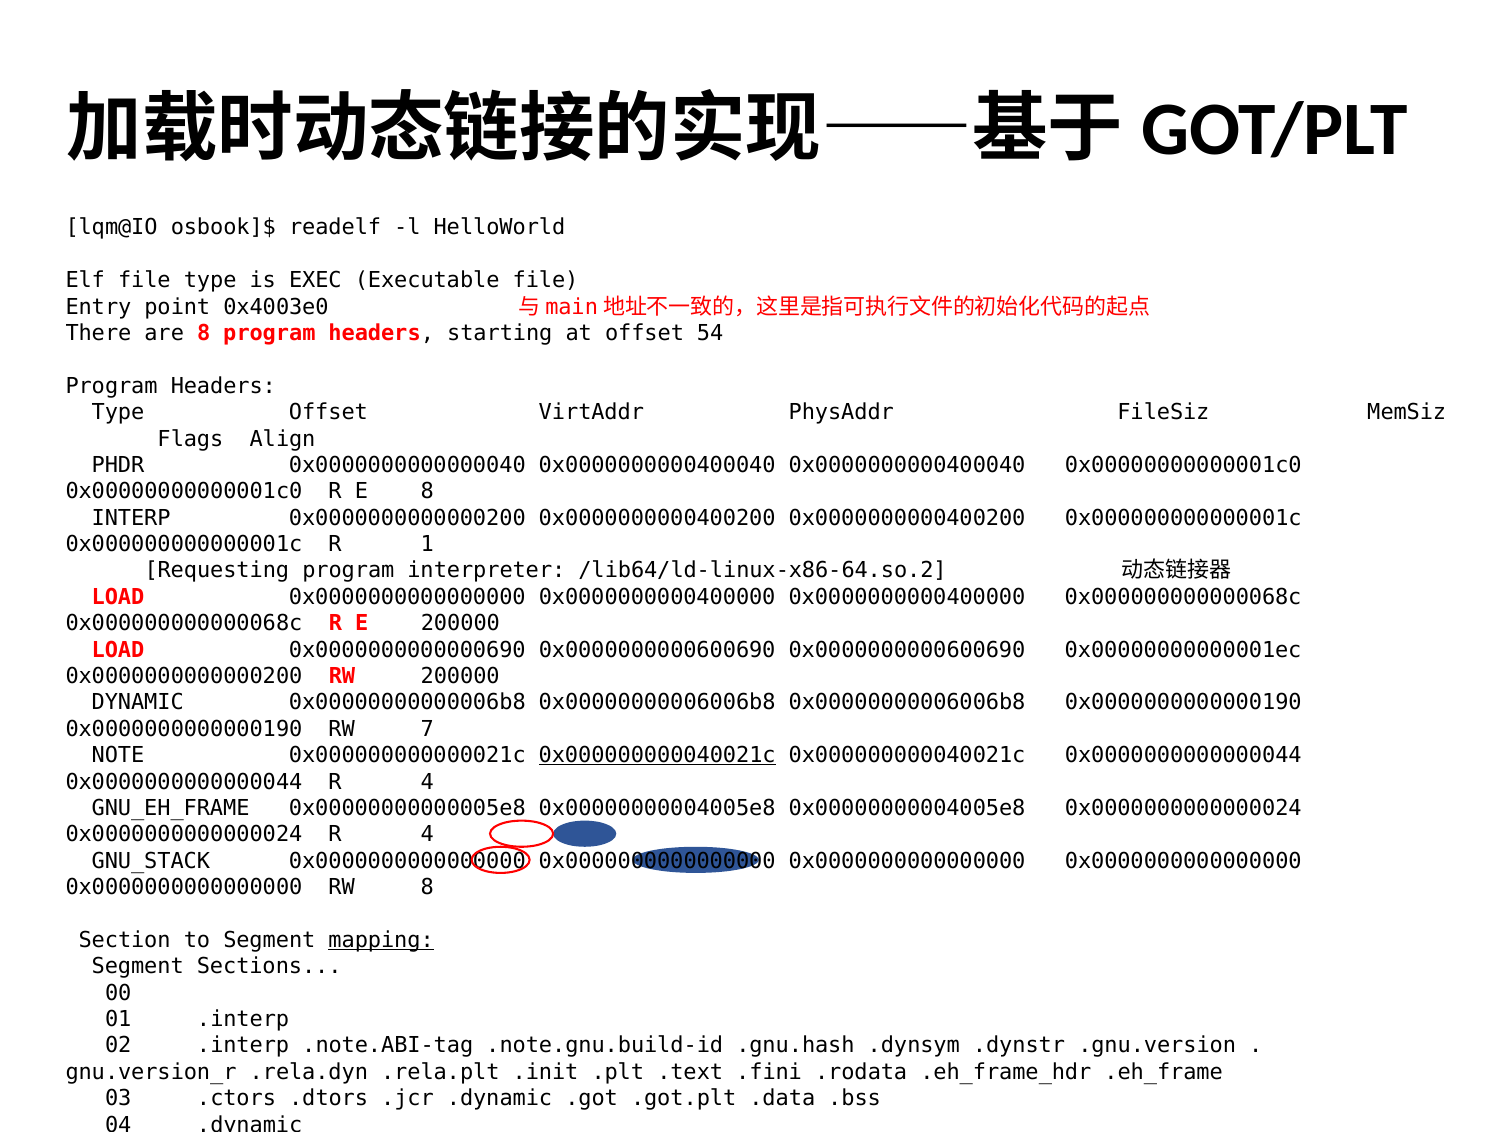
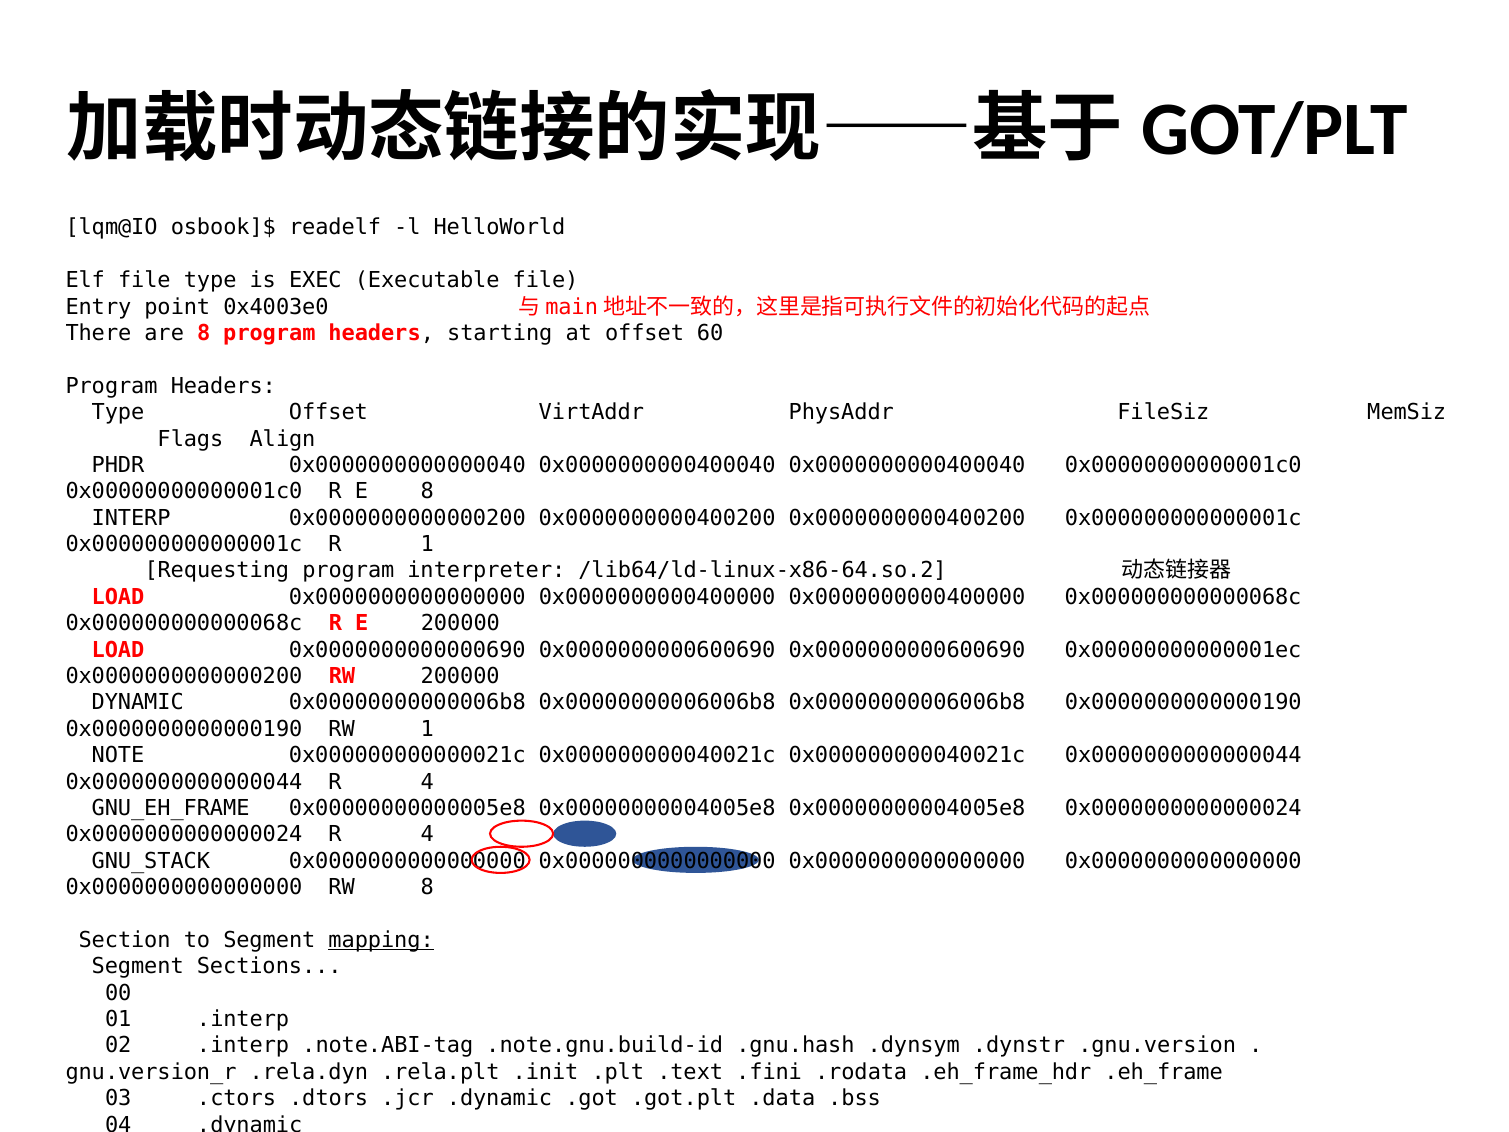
54: 54 -> 60 (710, 333)
RW 7: 7 -> 1 (427, 729)
0x000000000040021c underline: present -> none (657, 755)
